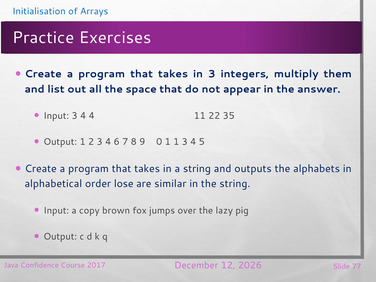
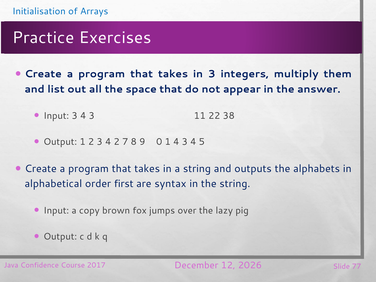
3 4 4: 4 -> 3 (92, 116)
35: 35 -> 38 (229, 116)
4 6: 6 -> 2 (117, 142)
1 1: 1 -> 4 (176, 142)
lose: lose -> first (124, 184)
similar: similar -> syntax (170, 184)
